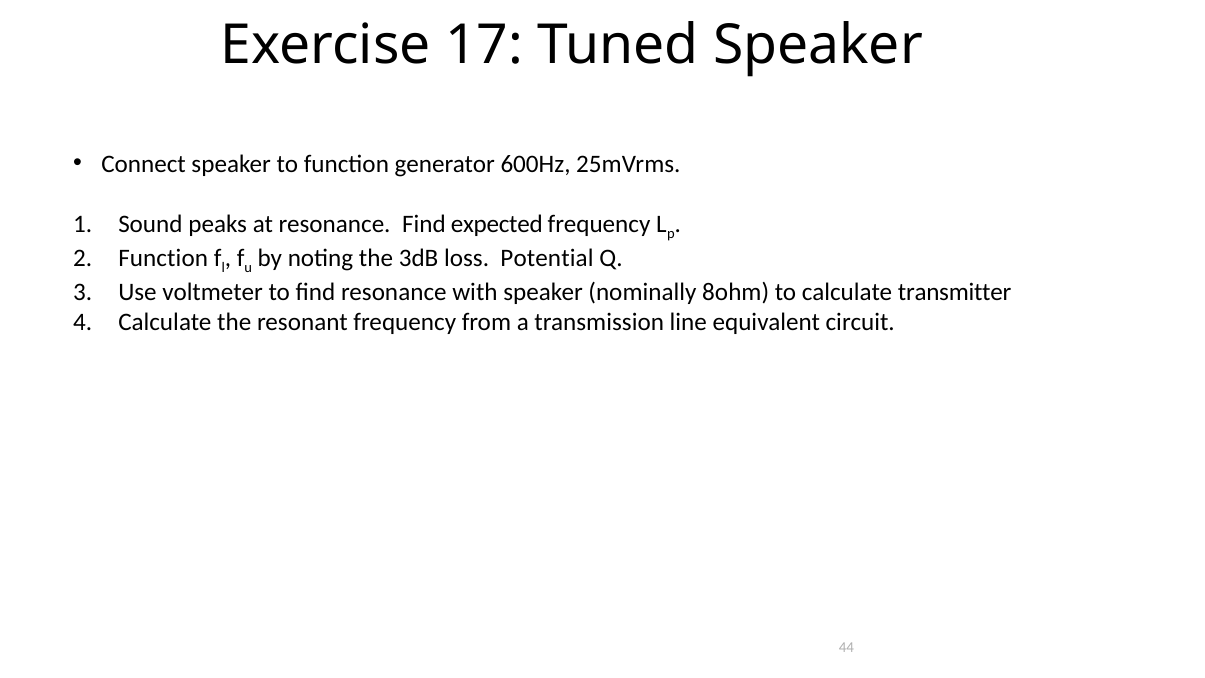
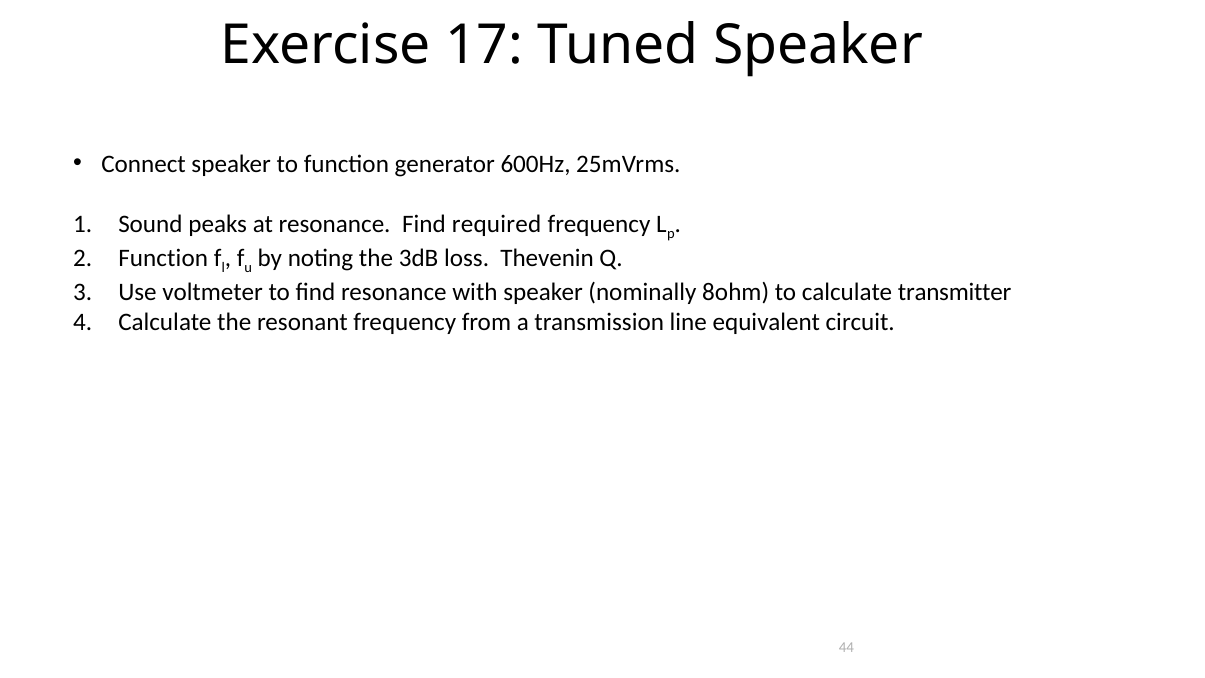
expected: expected -> required (497, 224)
Potential: Potential -> Thevenin (547, 258)
